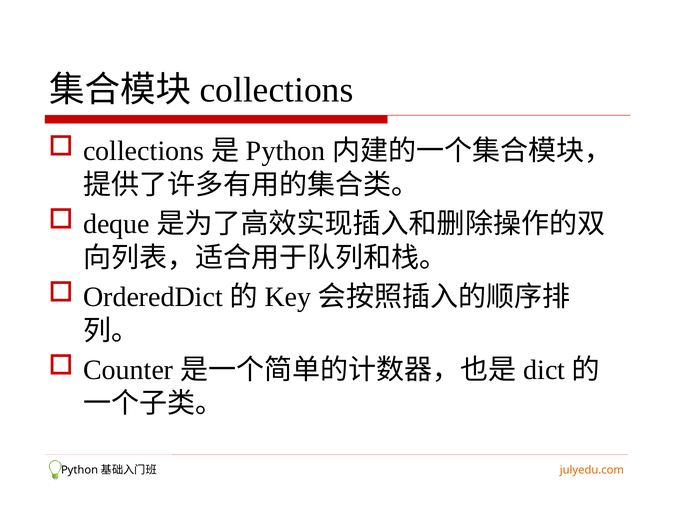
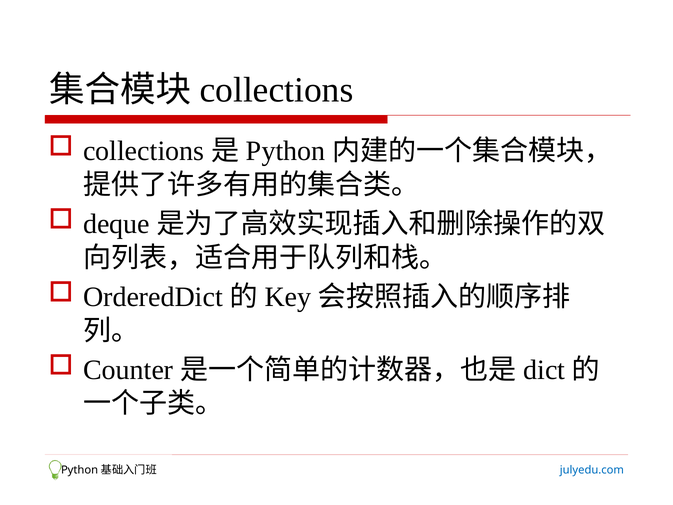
julyedu.com colour: orange -> blue (592, 470)
